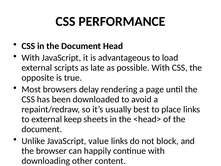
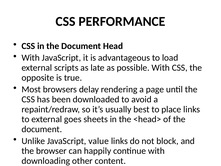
keep: keep -> goes (73, 119)
